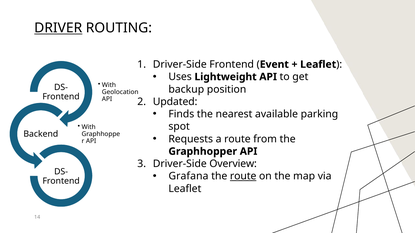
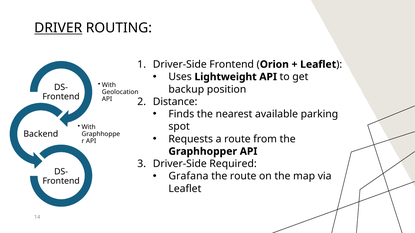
Event: Event -> Orion (274, 65)
Updated: Updated -> Distance (175, 102)
Overview: Overview -> Required (233, 164)
route underline: present -> none (243, 177)
